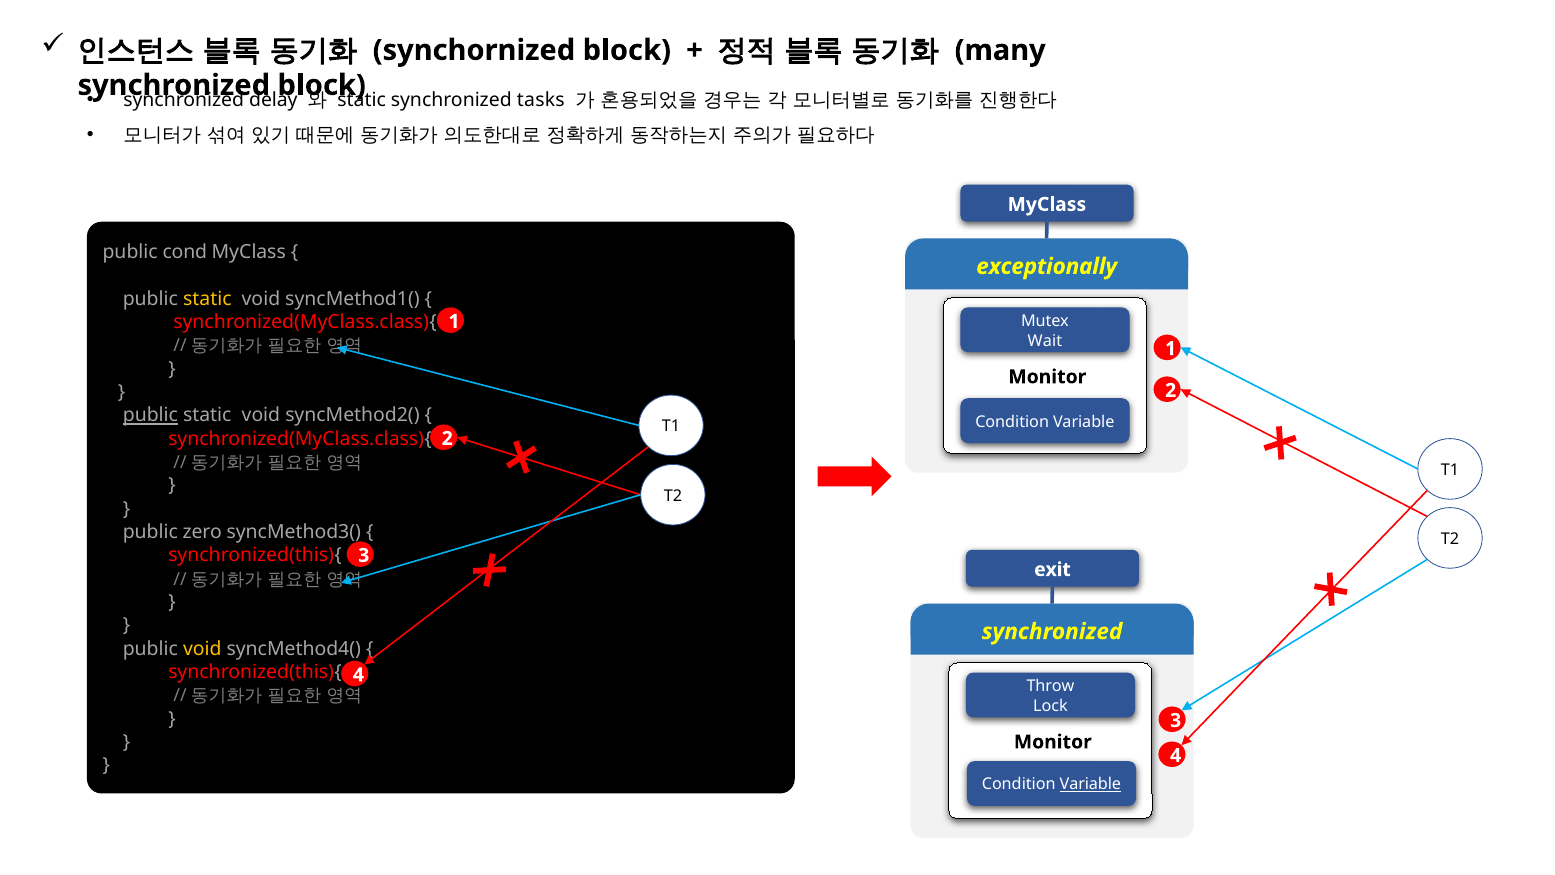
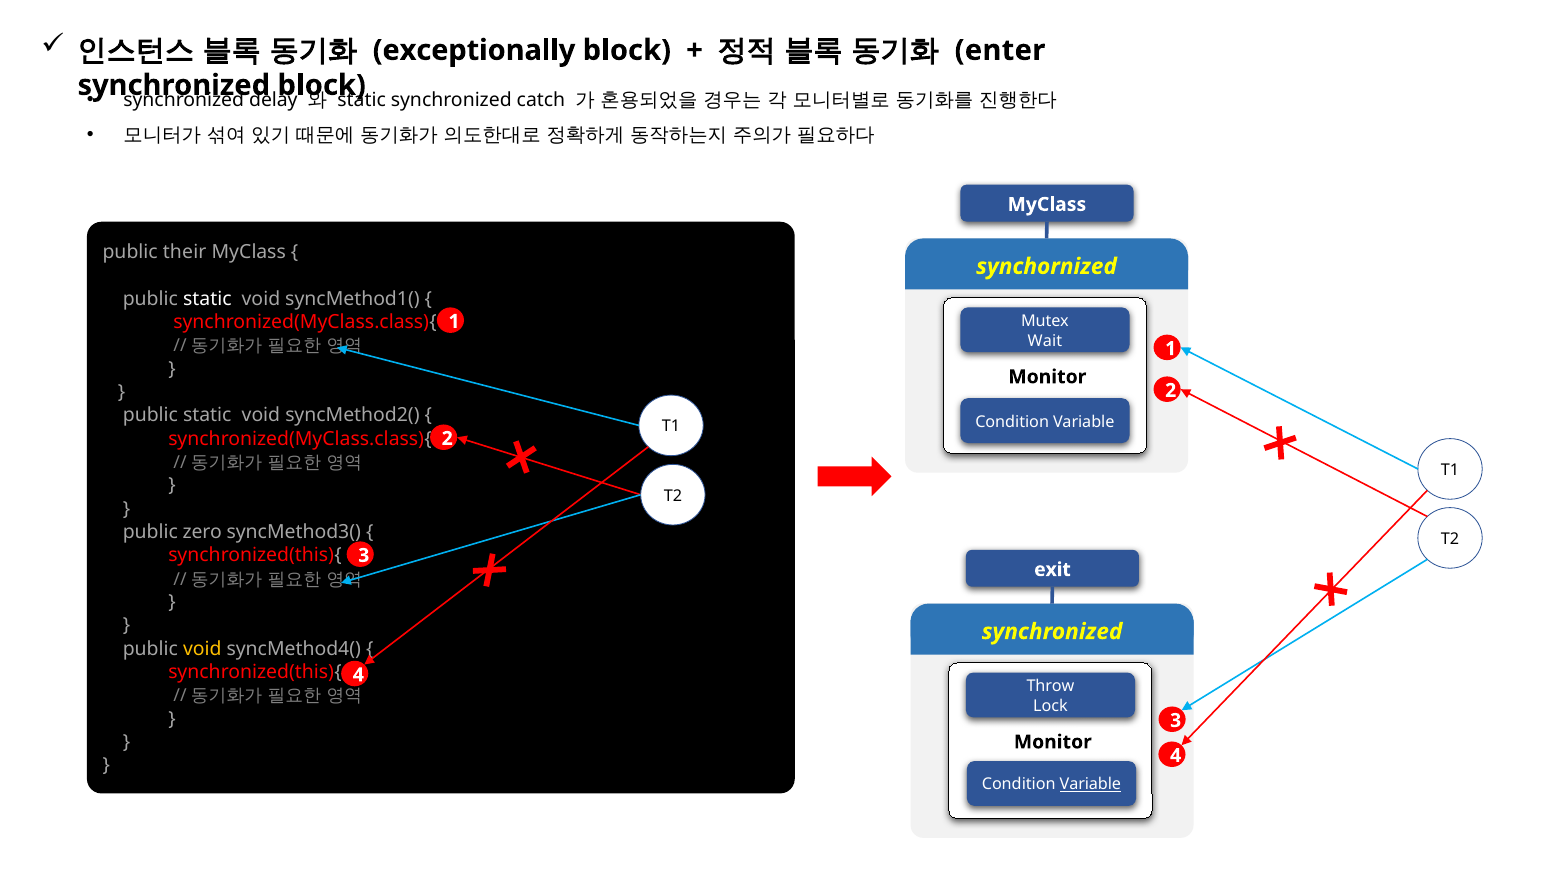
synchornized: synchornized -> exceptionally (474, 50)
many: many -> enter (1000, 50)
tasks: tasks -> catch (541, 100)
cond: cond -> their (185, 252)
exceptionally: exceptionally -> synchornized (1047, 266)
static colour: yellow -> white (207, 299)
public underline: present -> none (150, 415)
